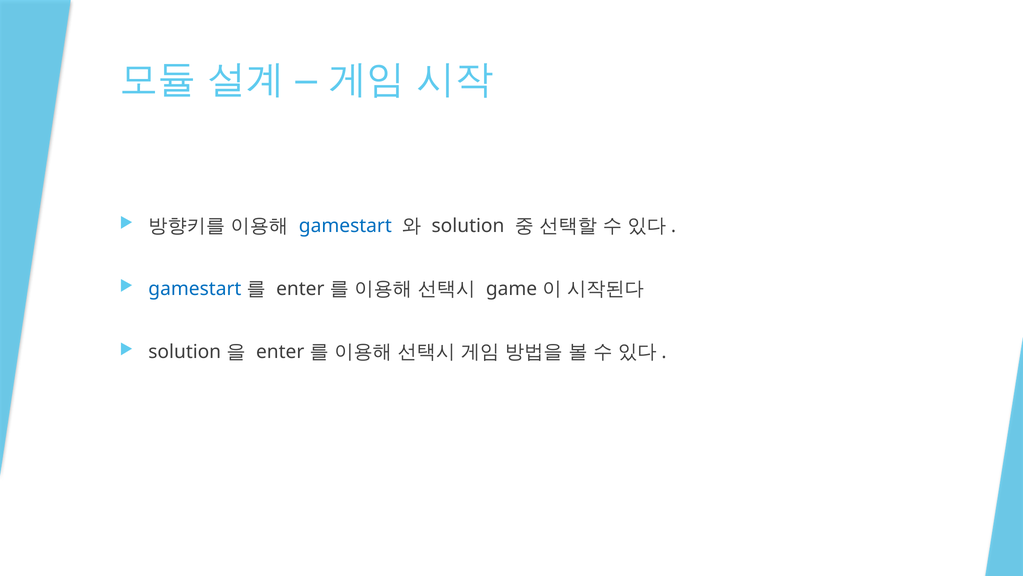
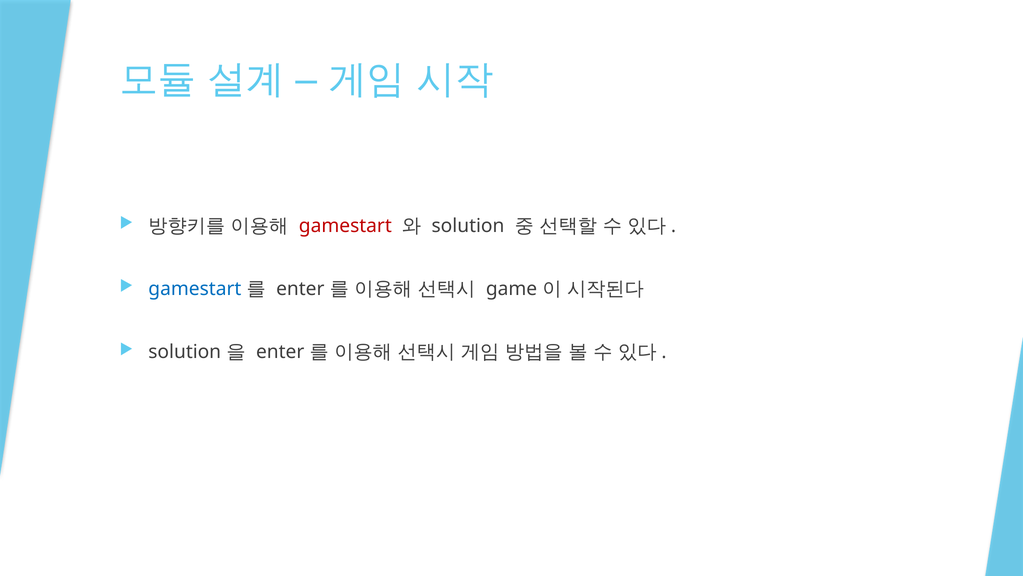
gamestart colour: blue -> red (345, 225)
